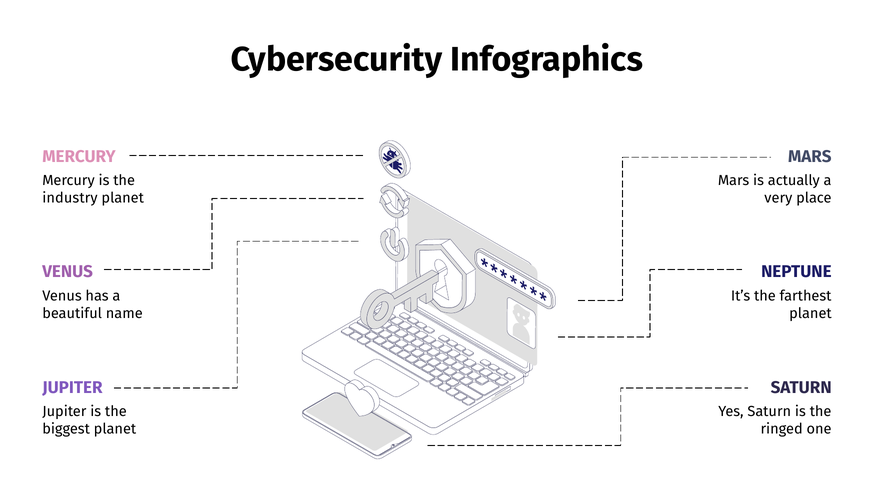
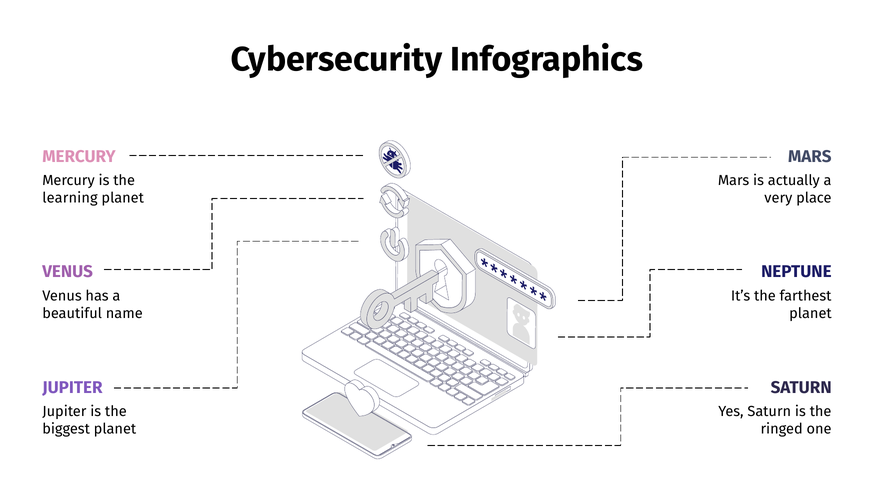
industry: industry -> learning (70, 198)
